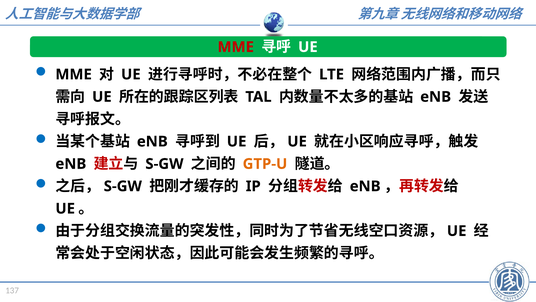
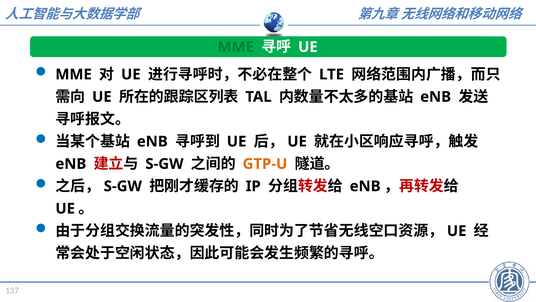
MME colour: red -> green (236, 47)
